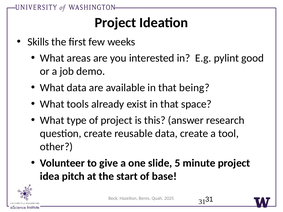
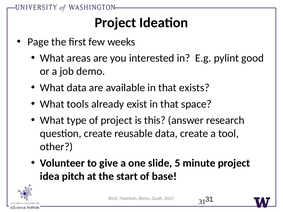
Skills: Skills -> Page (38, 42)
being: being -> exists (194, 88)
